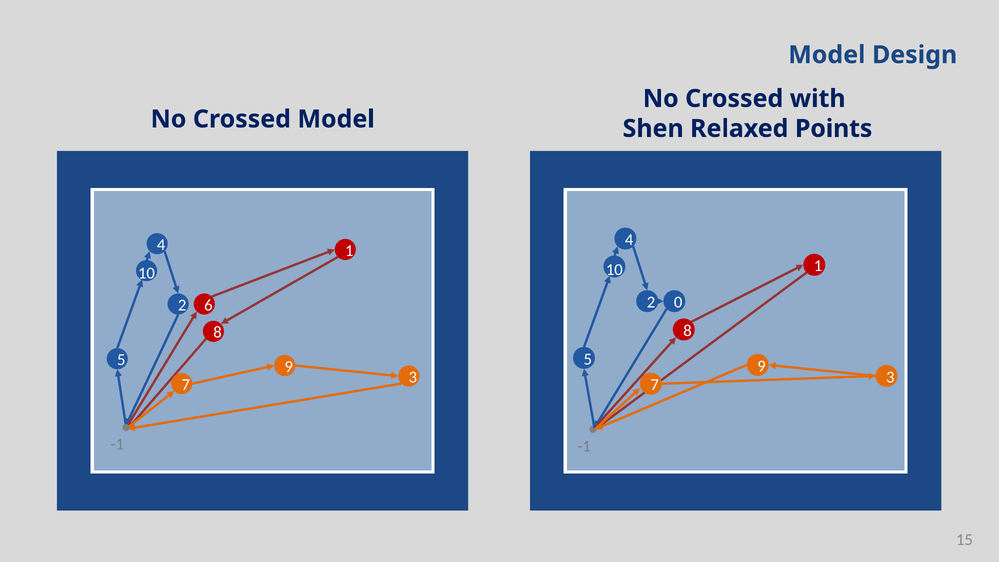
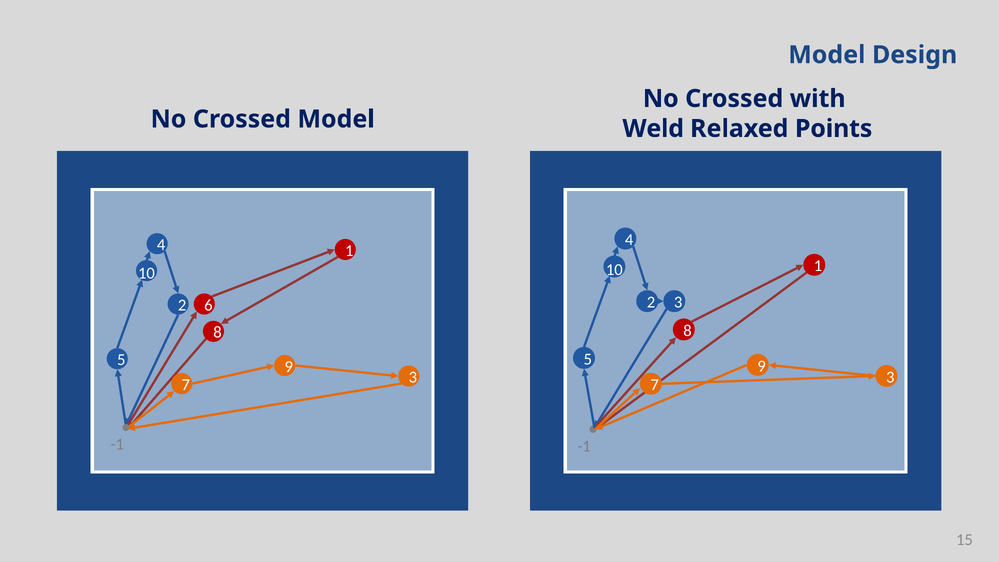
Shen: Shen -> Weld (653, 129)
2 0: 0 -> 3 (678, 302)
